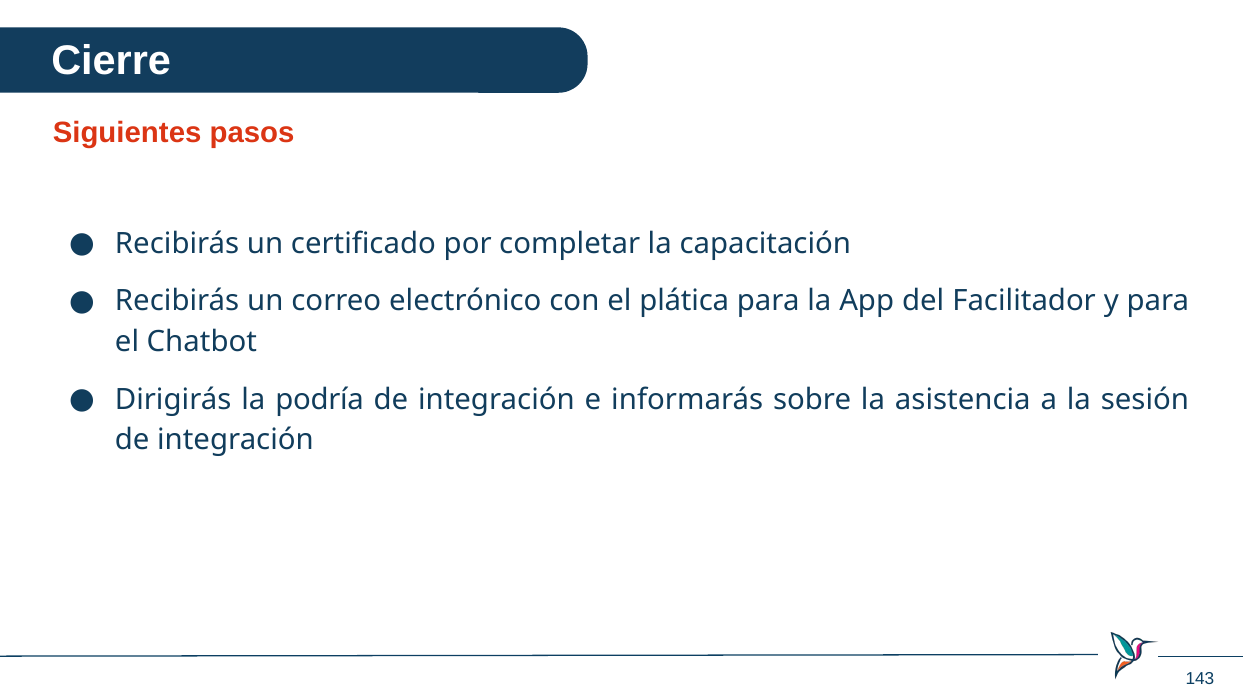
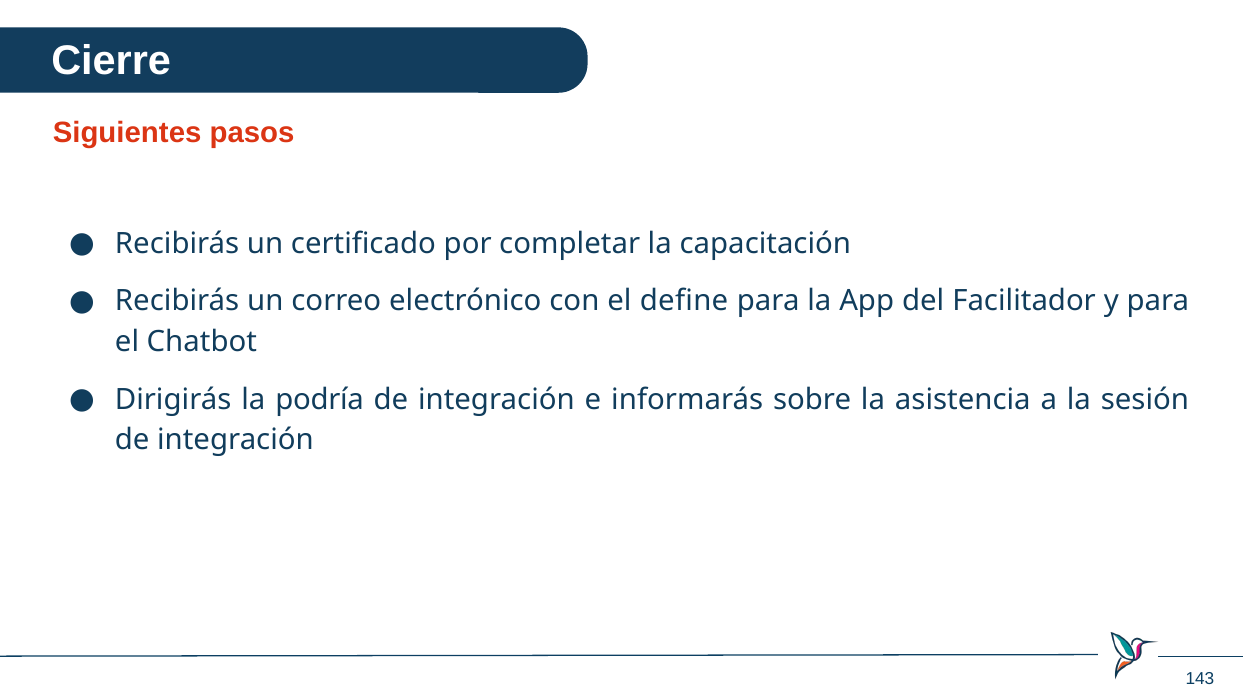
plática: plática -> define (684, 301)
